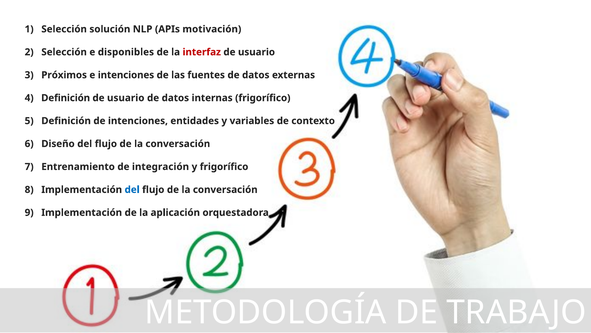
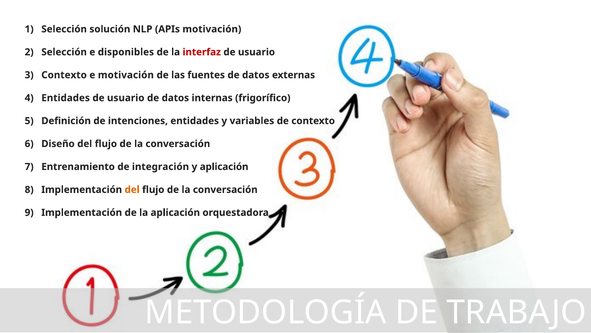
Próximos: Próximos -> Contexto (64, 75)
e intenciones: intenciones -> motivación (126, 75)
Definición: Definición -> Entidades (66, 98)
y frigorífico: frigorífico -> aplicación (224, 166)
del colour: blue -> orange (132, 189)
